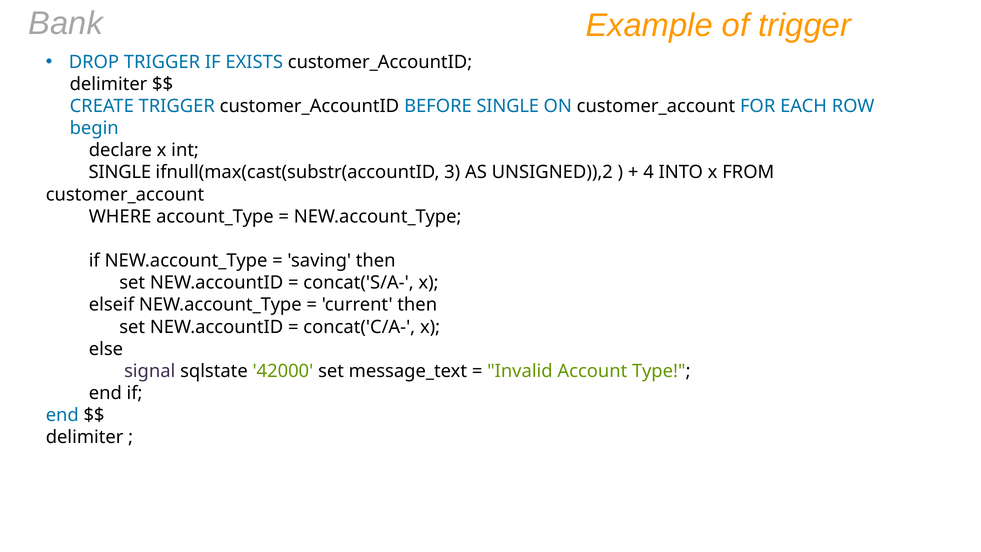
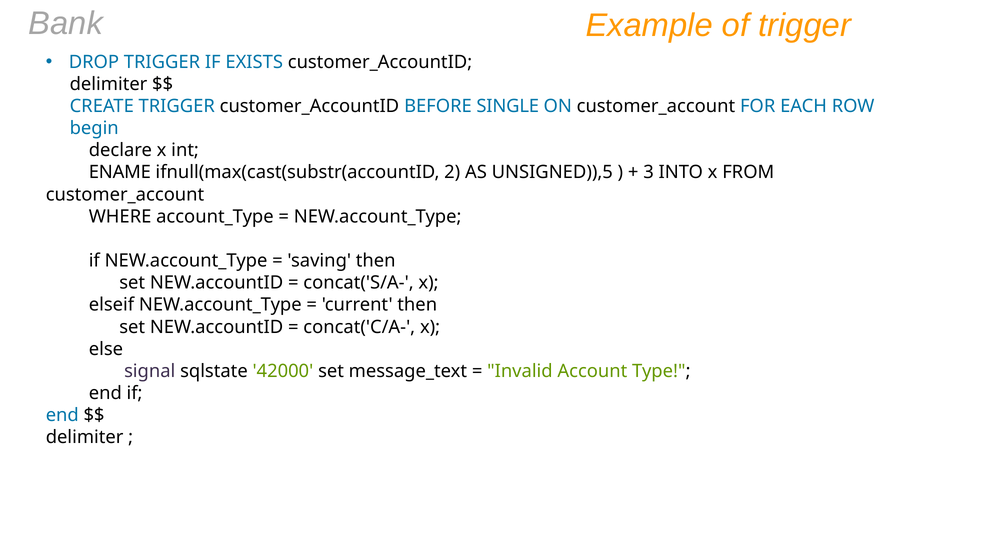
SINGLE: SINGLE -> ENAME (120, 172)
3: 3 -> 2 (452, 172)
UNSIGNED)),2: UNSIGNED)),2 -> UNSIGNED)),5 (552, 172)
4: 4 -> 3 (649, 172)
